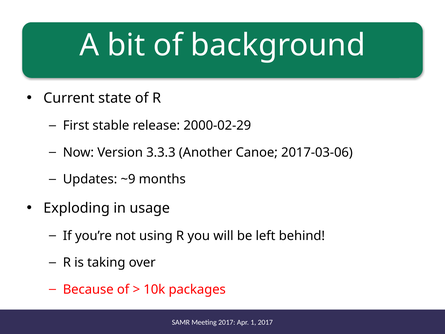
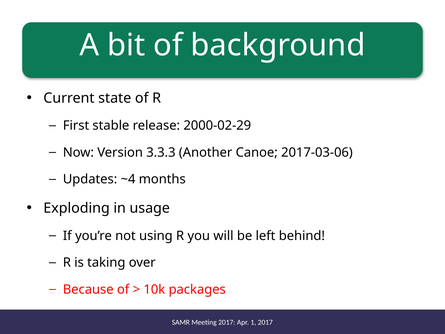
~9: ~9 -> ~4 (128, 179)
